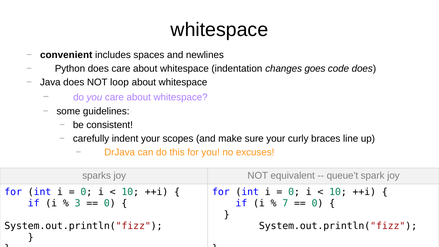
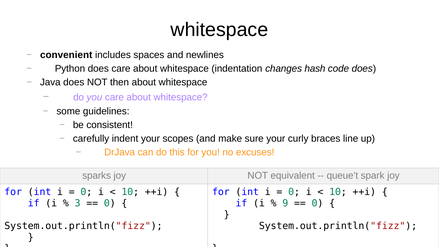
goes: goes -> hash (315, 69)
loop: loop -> then (120, 82)
7: 7 -> 9 (285, 203)
